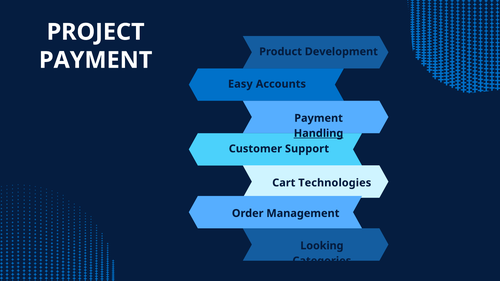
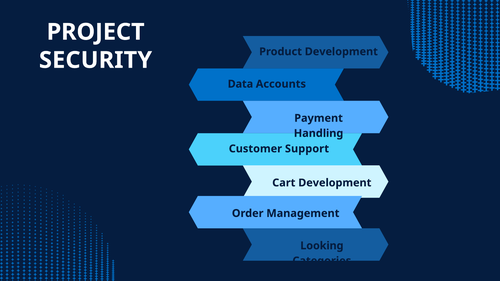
PAYMENT: PAYMENT -> SECURITY (96, 60)
Easy: Easy -> Data (240, 84)
Handling underline: present -> none (319, 133)
Cart Technologies: Technologies -> Development (335, 183)
